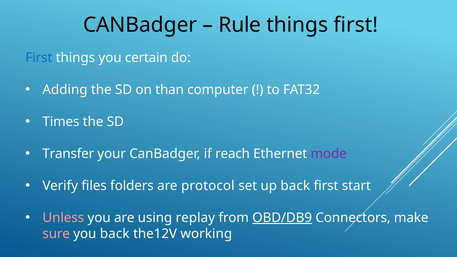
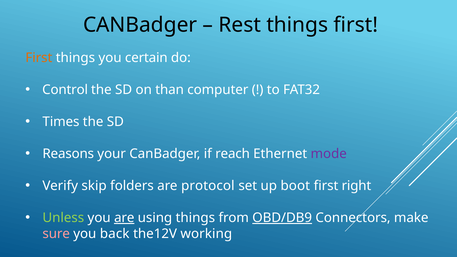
Rule: Rule -> Rest (240, 25)
First colour: blue -> orange (39, 58)
Adding: Adding -> Control (65, 90)
Transfer: Transfer -> Reasons (68, 154)
files: files -> skip (94, 186)
up back: back -> boot (295, 186)
start: start -> right (356, 186)
Unless colour: pink -> light green (63, 218)
are underline: none -> present (124, 218)
using replay: replay -> things (195, 218)
